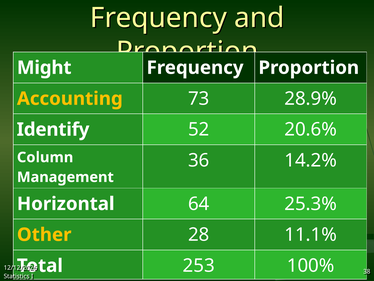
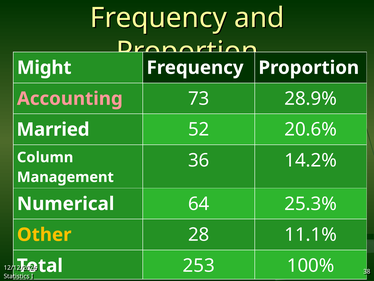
Accounting colour: yellow -> pink (70, 98)
Identify: Identify -> Married (53, 129)
Horizontal: Horizontal -> Numerical (66, 204)
